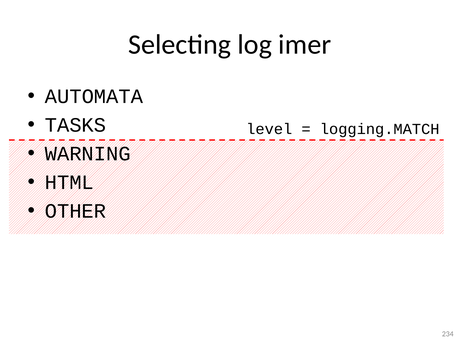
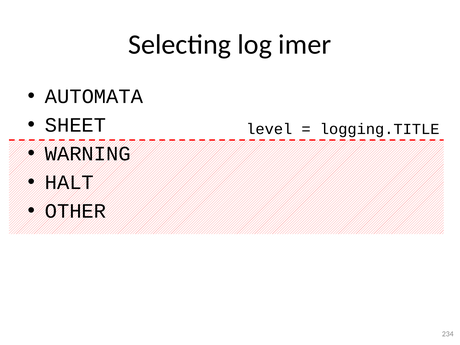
TASKS: TASKS -> SHEET (76, 125)
logging.MATCH: logging.MATCH -> logging.TITLE (380, 129)
HTML: HTML -> HALT (69, 182)
